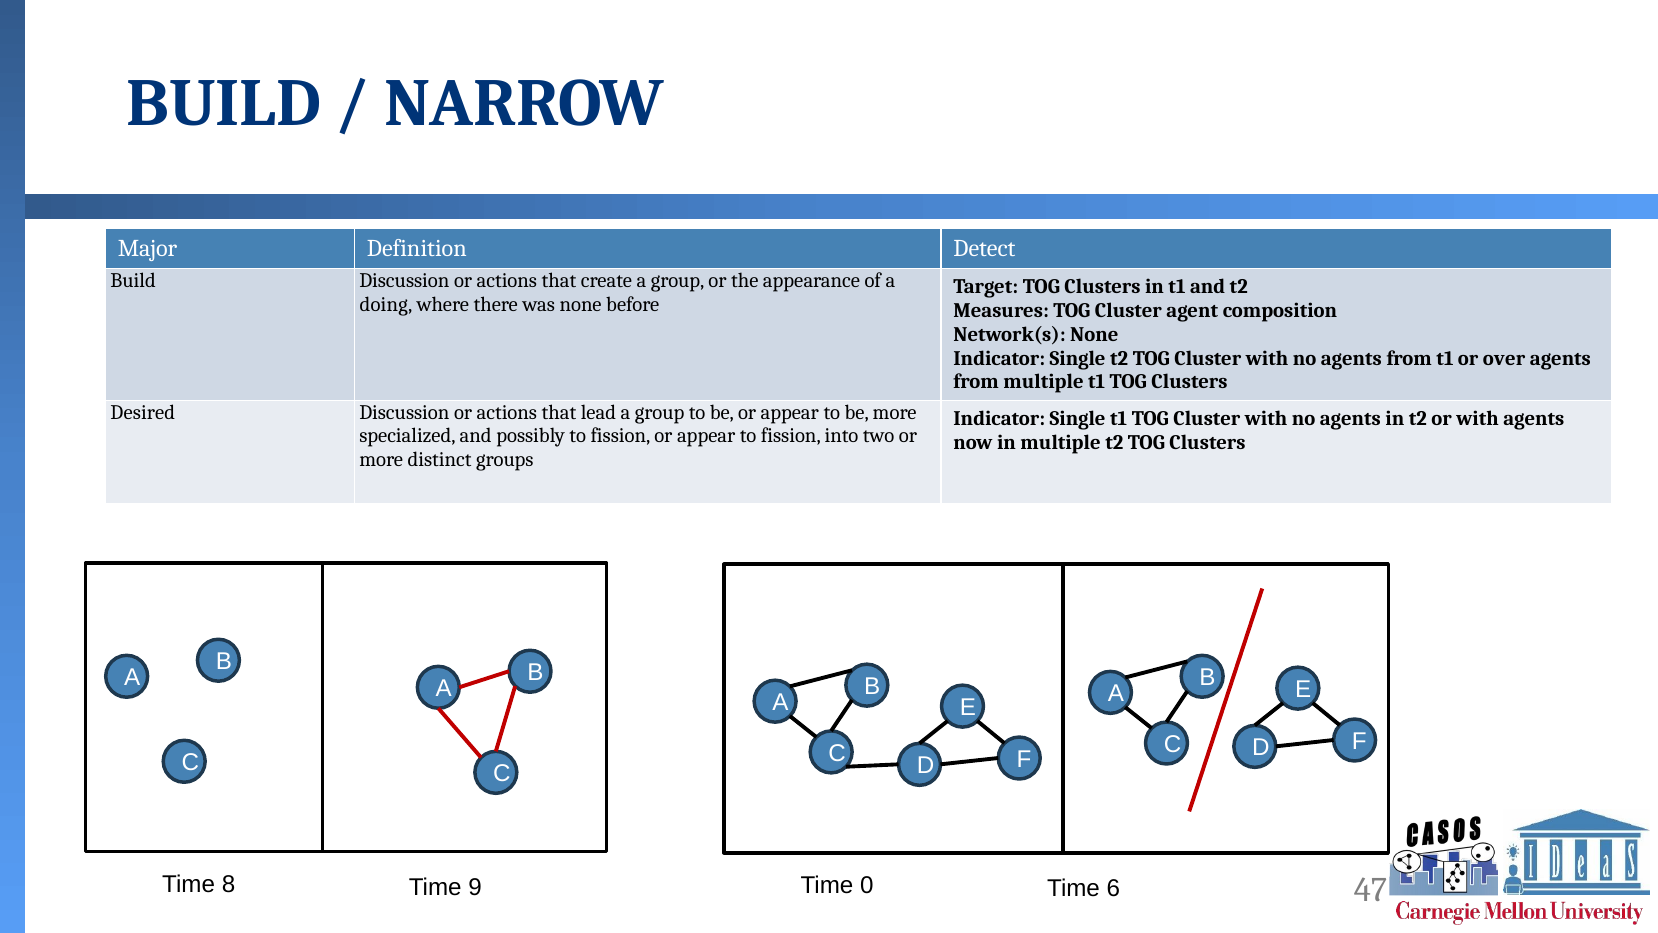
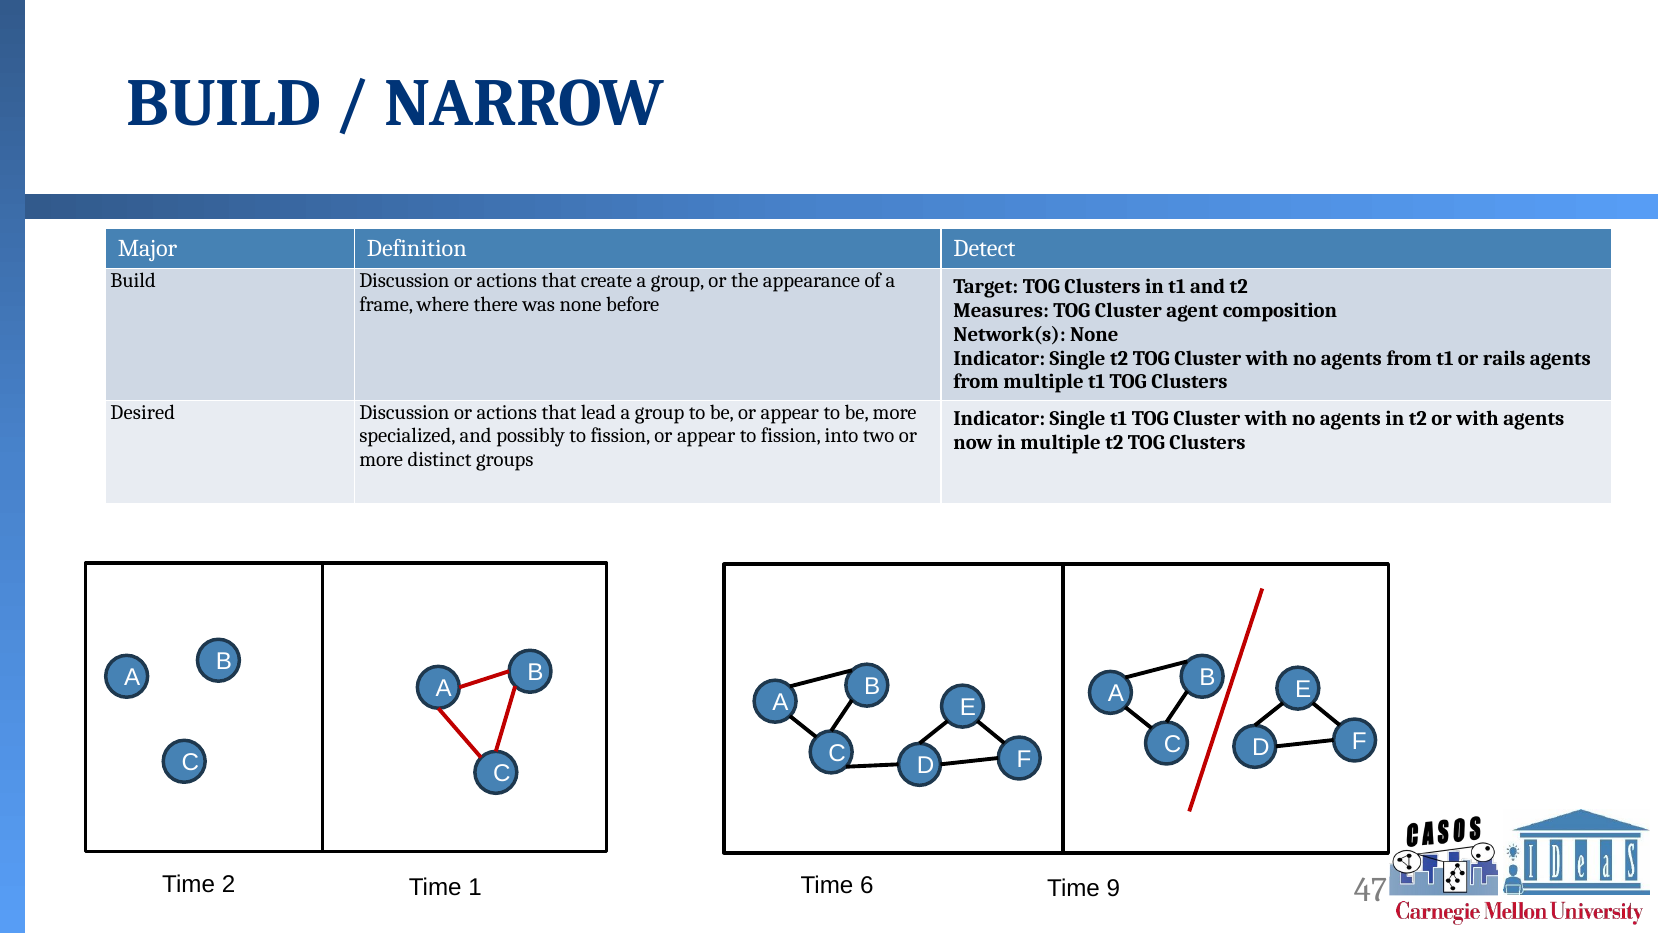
doing: doing -> frame (386, 304)
over: over -> rails (1504, 358)
8: 8 -> 2 (229, 884)
9: 9 -> 1 (475, 887)
0: 0 -> 6 (867, 886)
6: 6 -> 9 (1113, 889)
